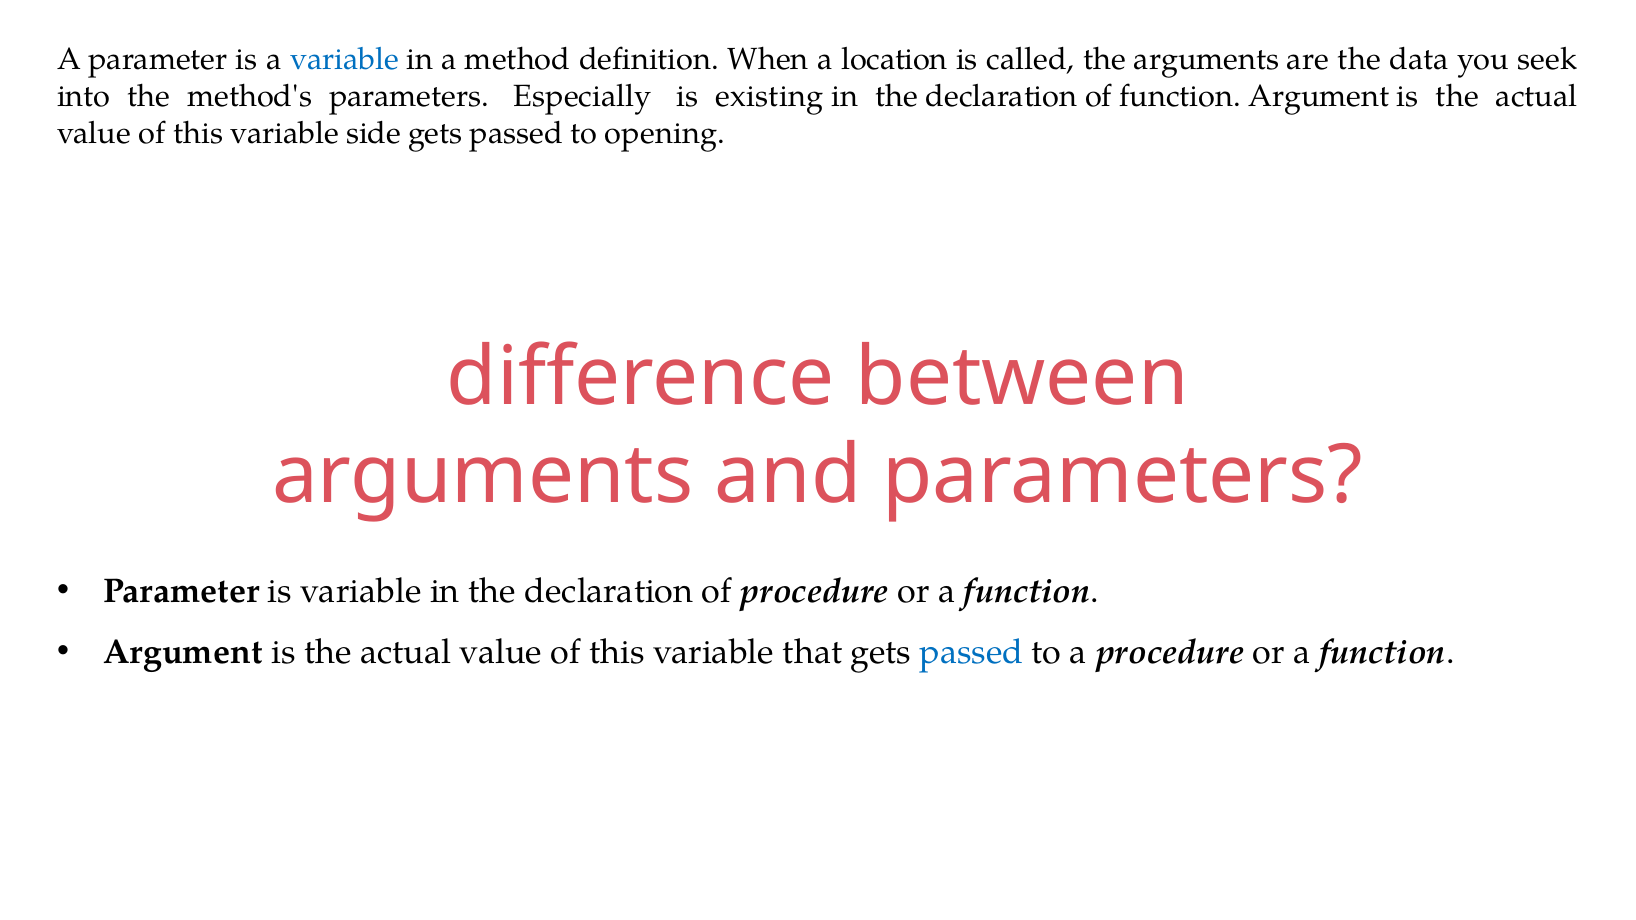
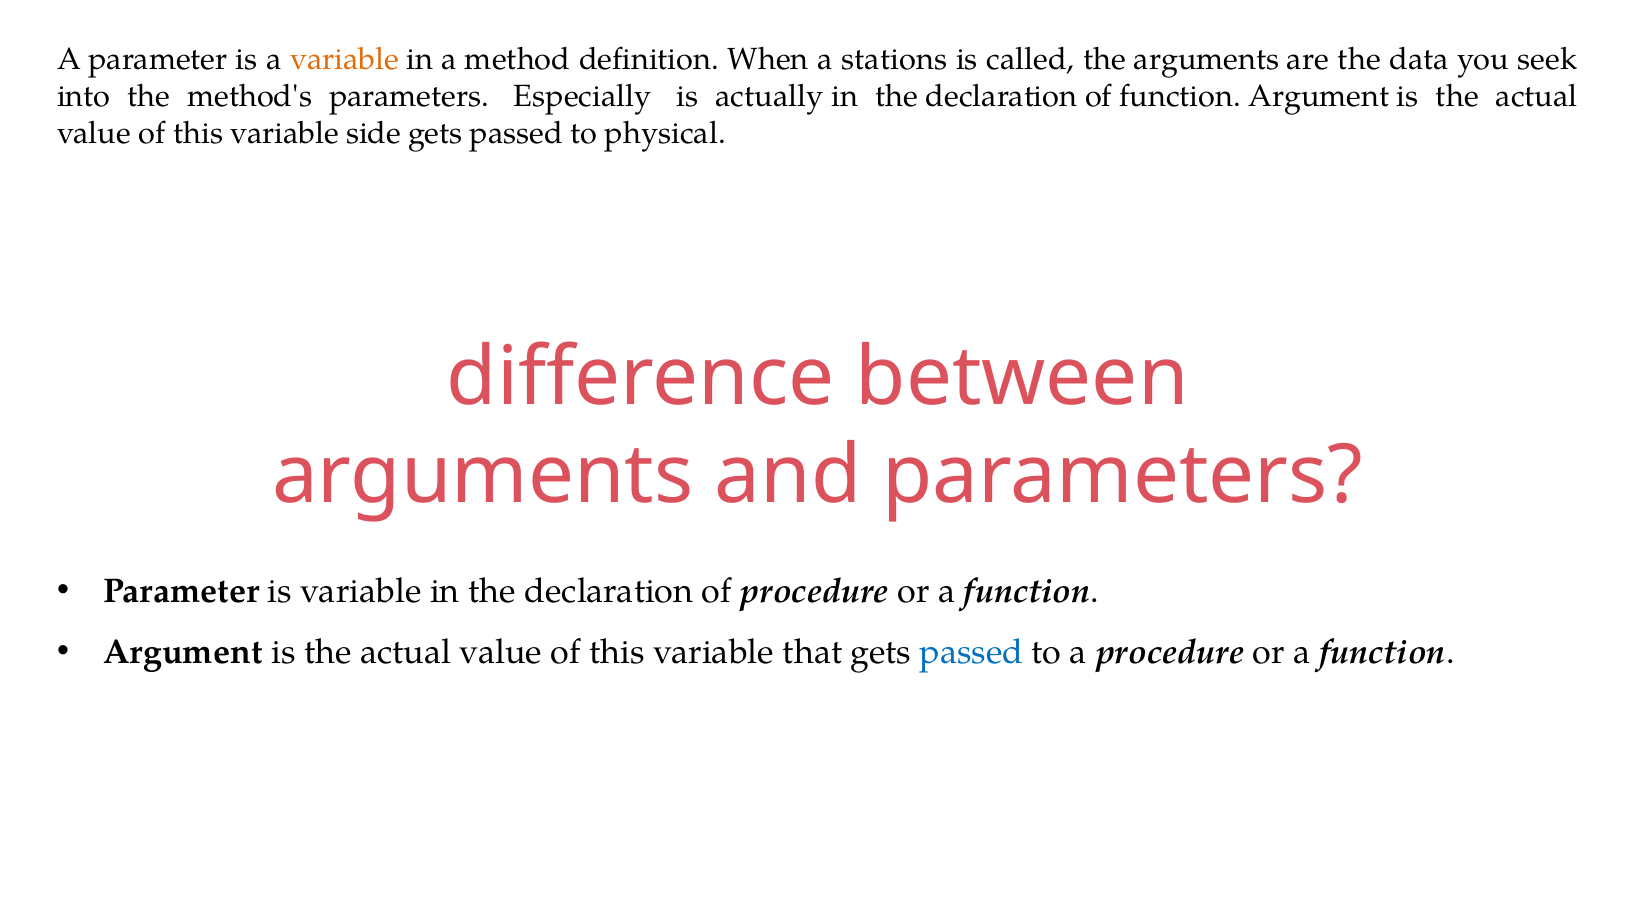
variable colour: blue -> orange (344, 60)
location: location -> stations (894, 60)
existing: existing -> actually (770, 97)
opening: opening -> physical (665, 133)
